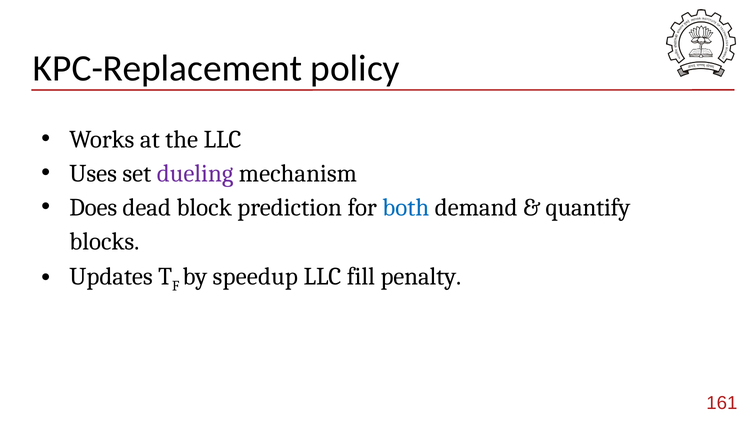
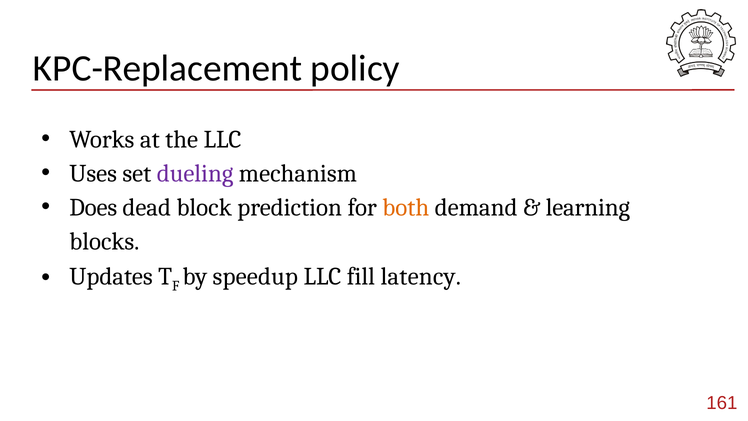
both colour: blue -> orange (406, 207)
quantify: quantify -> learning (588, 207)
penalty: penalty -> latency (421, 276)
